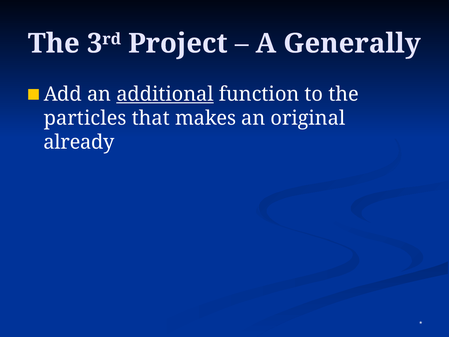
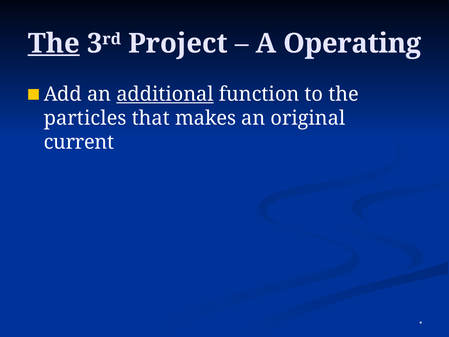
The underline: none -> present (54, 43)
Generally: Generally -> Operating (352, 43)
already: already -> current (79, 142)
